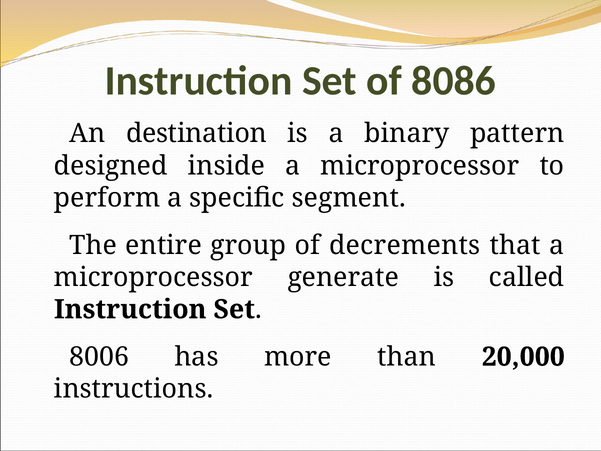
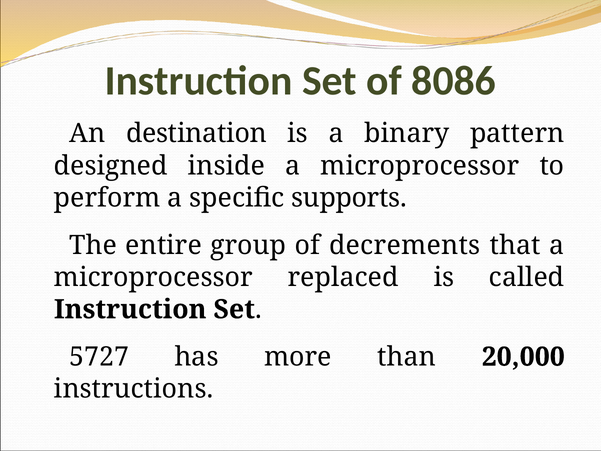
segment: segment -> supports (349, 198)
generate: generate -> replaced (343, 277)
8006: 8006 -> 5727 (99, 357)
